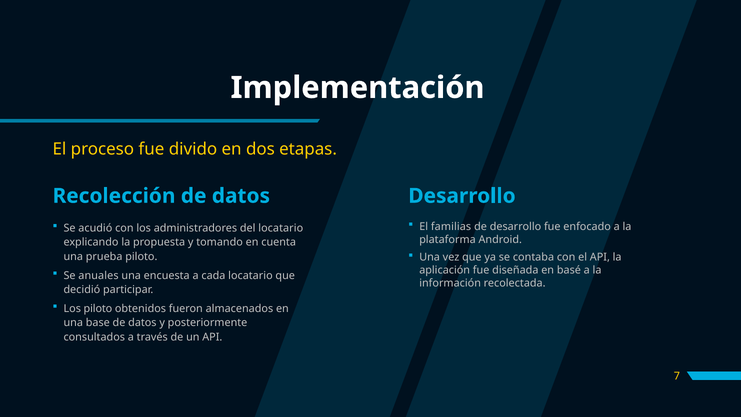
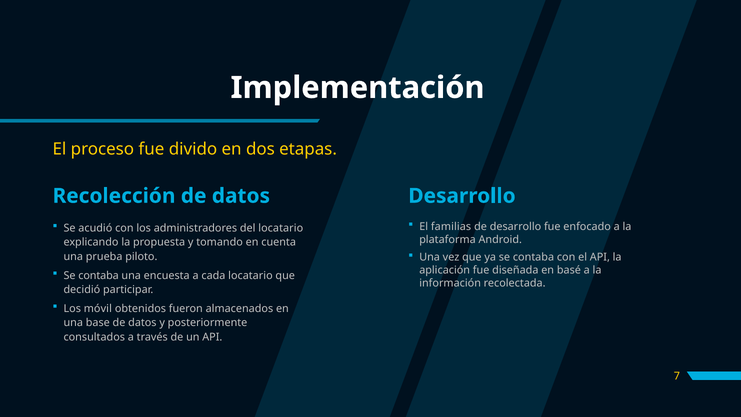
anuales: anuales -> contaba (99, 275)
Los piloto: piloto -> móvil (98, 308)
